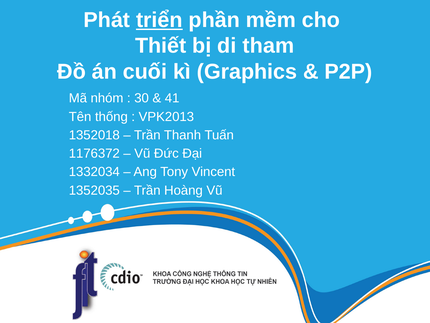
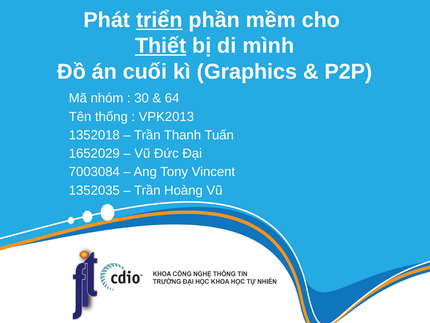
Thiết underline: none -> present (161, 46)
tham: tham -> mình (268, 46)
41: 41 -> 64 (172, 98)
1176372: 1176372 -> 1652029 (94, 153)
1332034: 1332034 -> 7003084 (94, 172)
